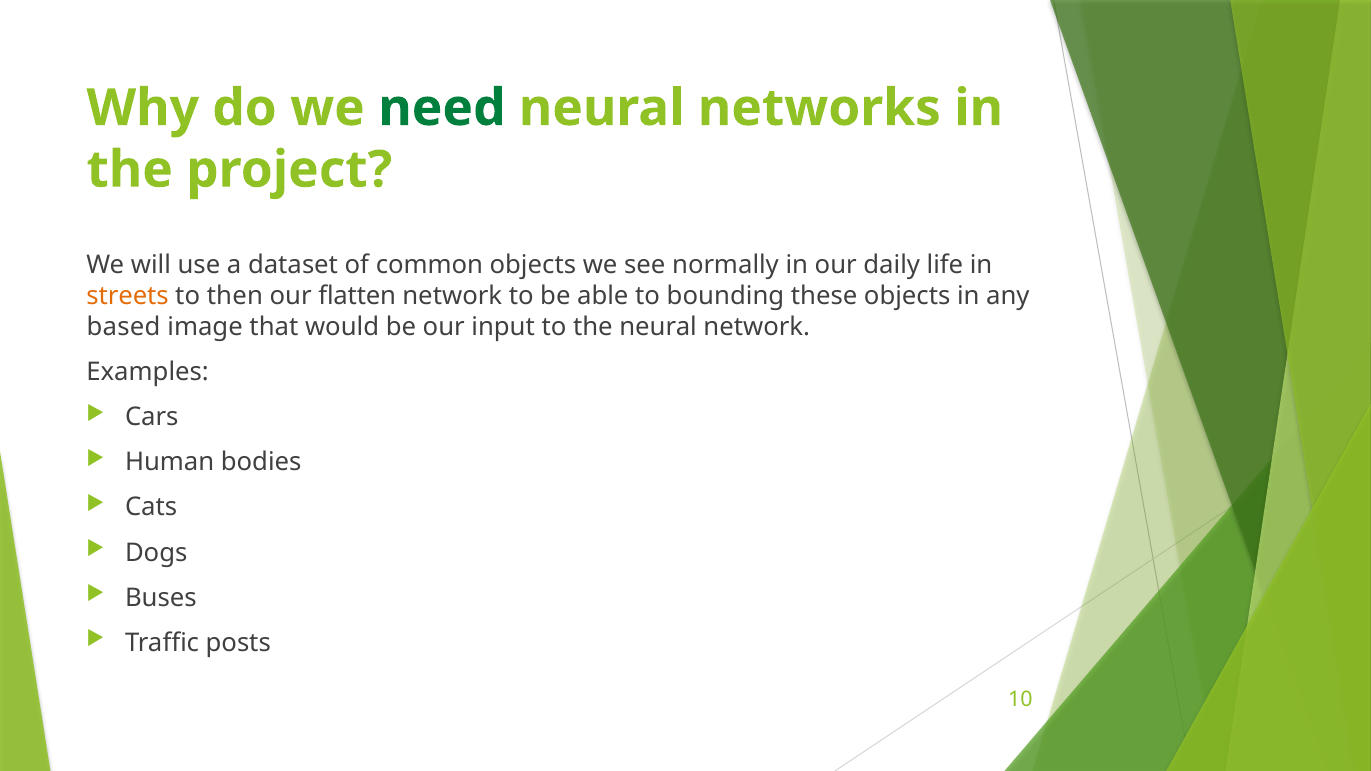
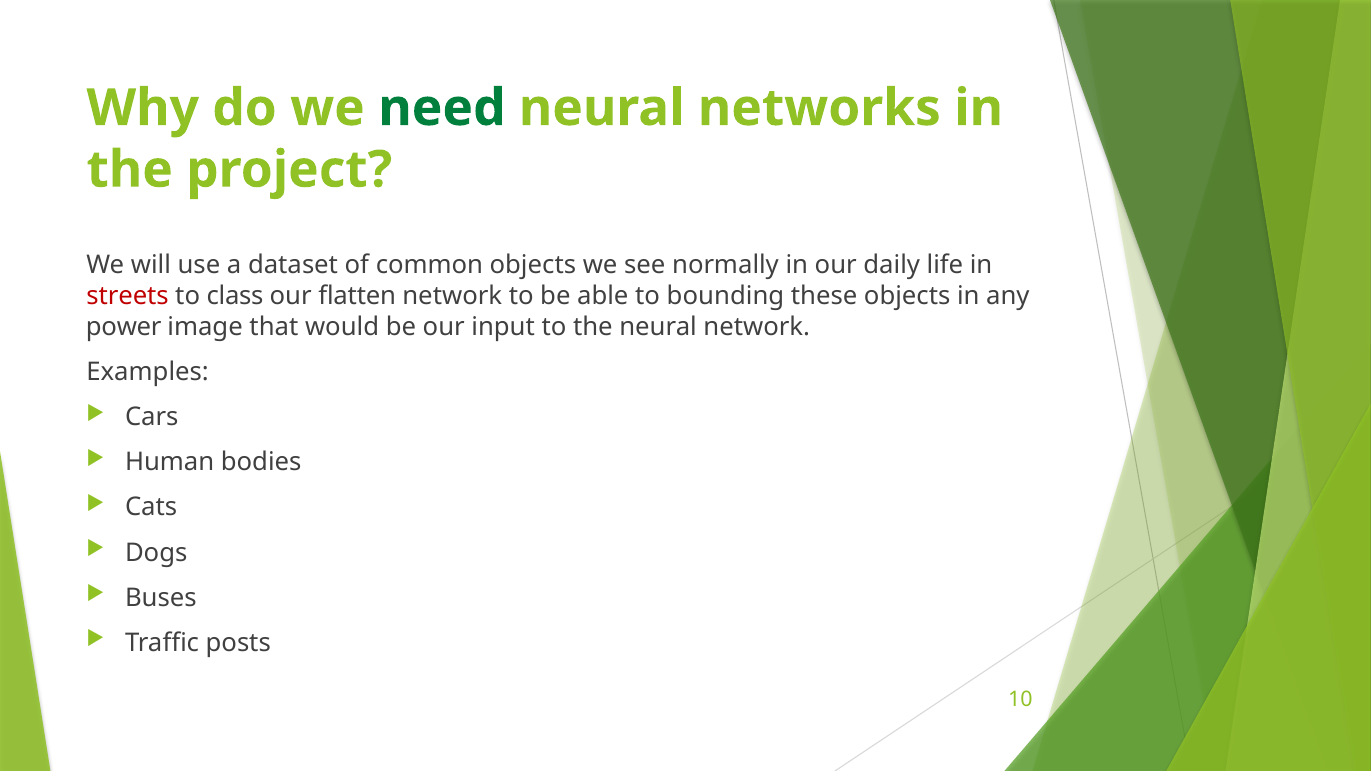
streets colour: orange -> red (128, 296)
then: then -> class (235, 296)
based: based -> power (124, 327)
